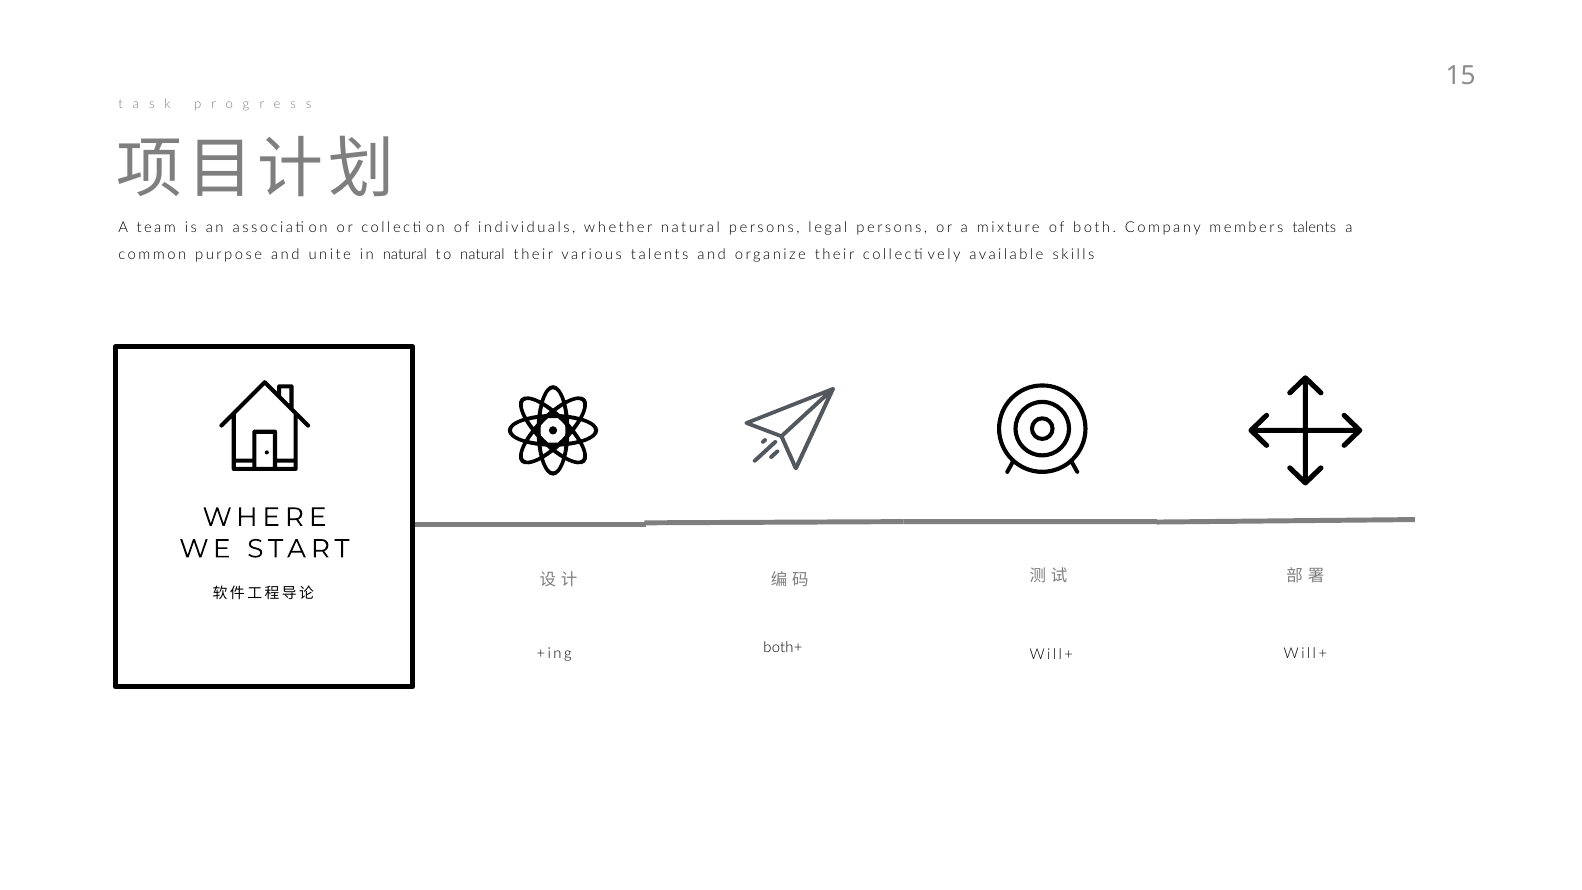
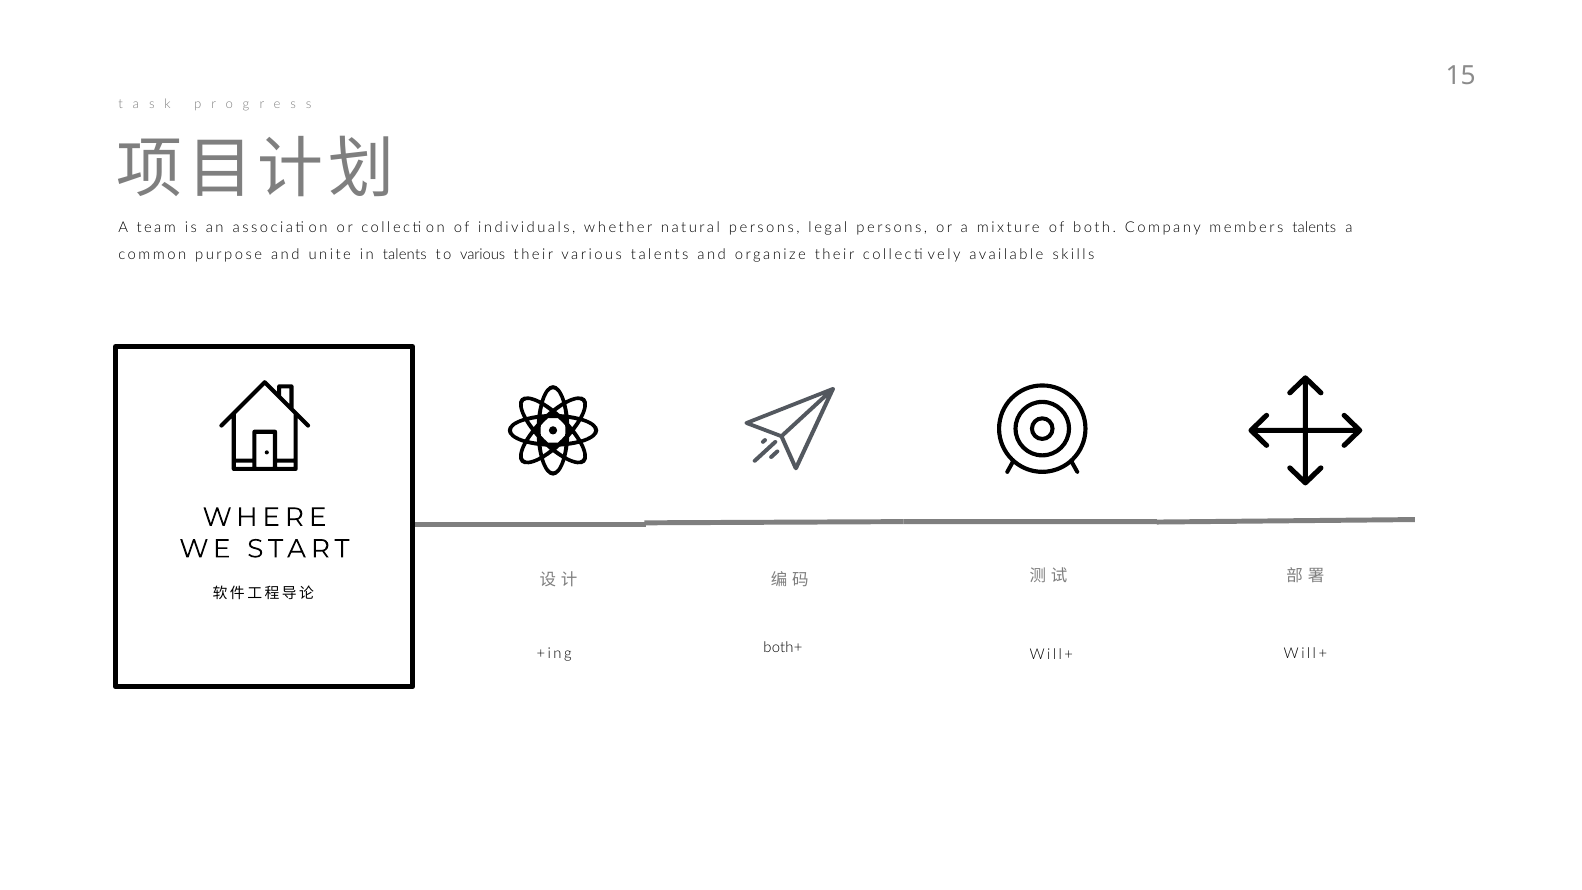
in natural: natural -> talents (405, 254)
to natural: natural -> various (483, 254)
